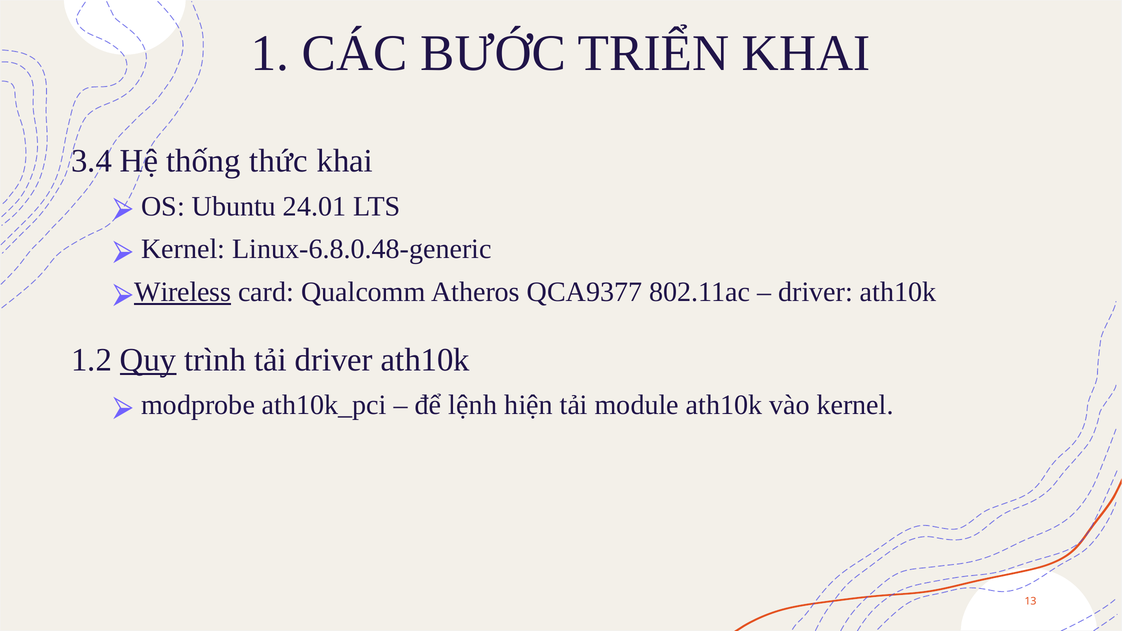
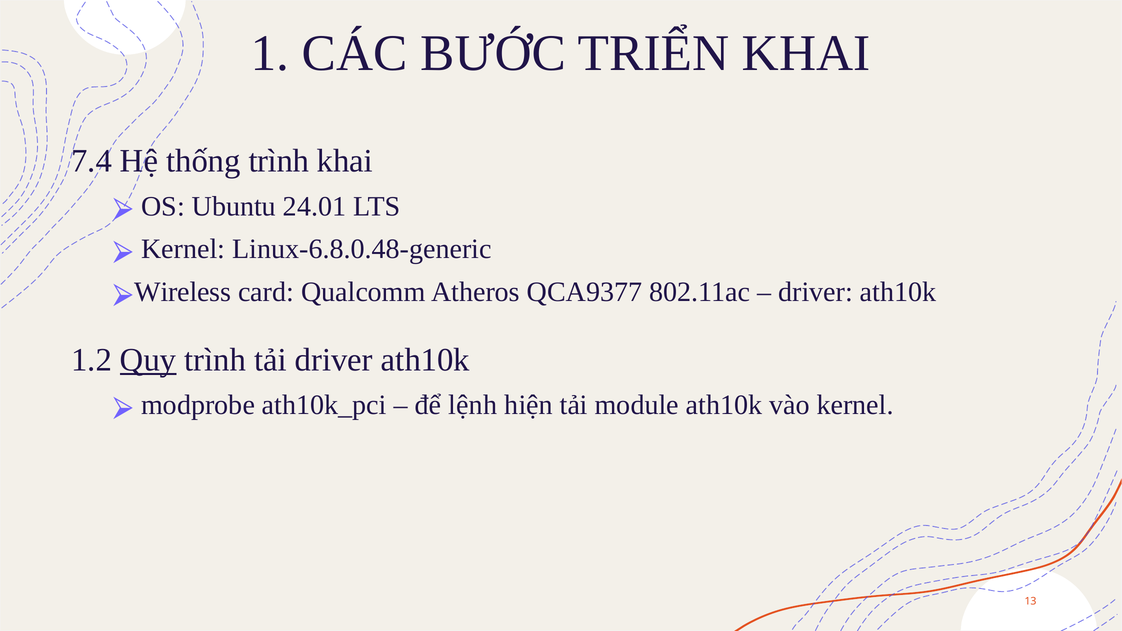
3.4: 3.4 -> 7.4 (92, 161)
thống thức: thức -> trình (279, 161)
Wireless underline: present -> none (183, 292)
